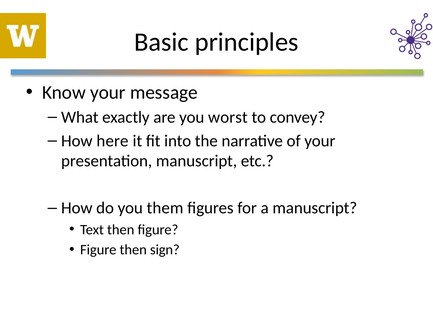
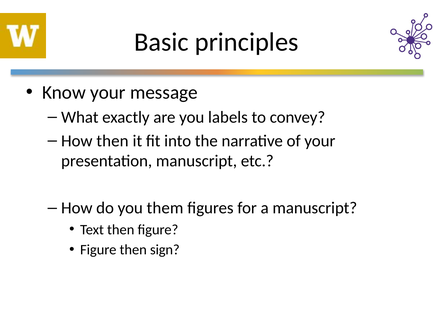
worst: worst -> labels (228, 117)
How here: here -> then (112, 141)
